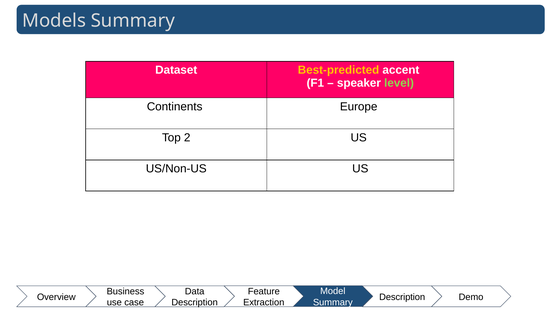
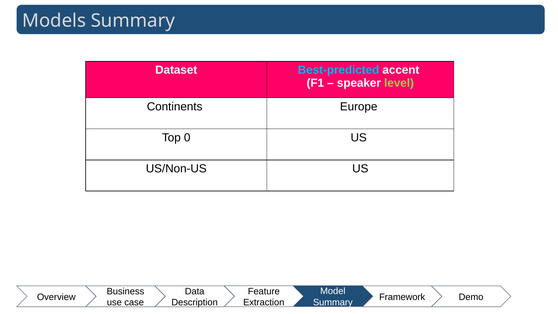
Best-predicted colour: yellow -> light blue (339, 70)
2: 2 -> 0 (187, 138)
Description: Description -> Framework (402, 297)
